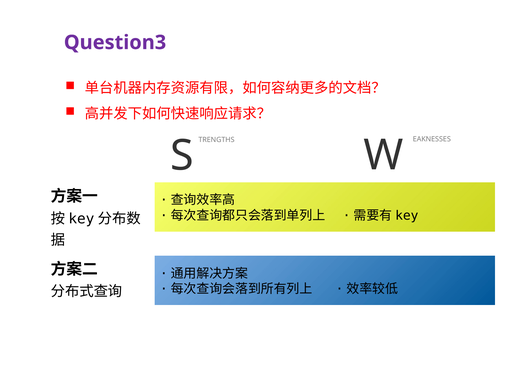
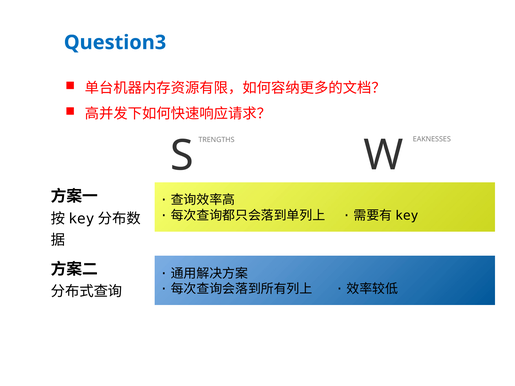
Question3 colour: purple -> blue (115, 43)
